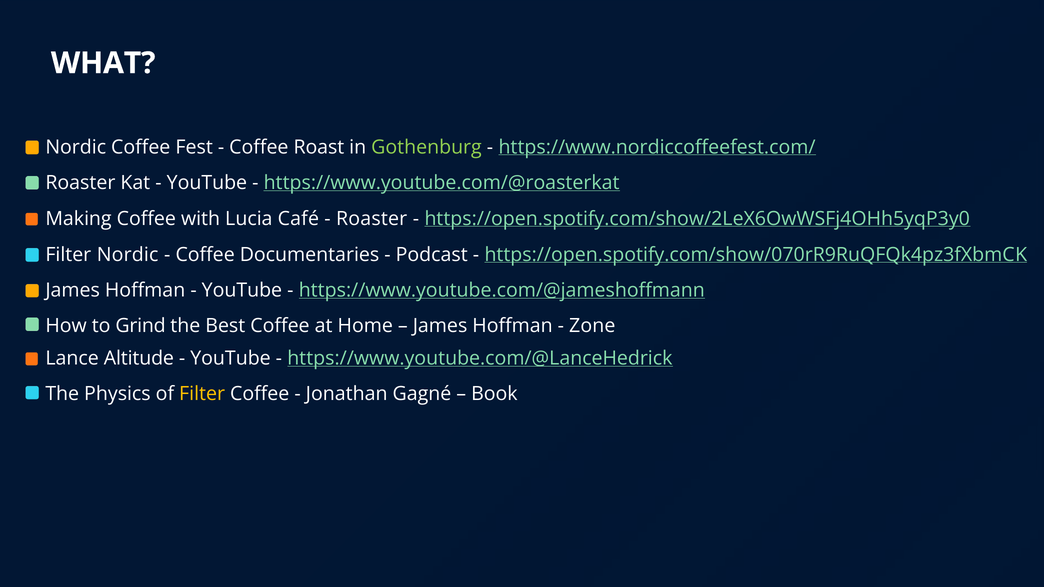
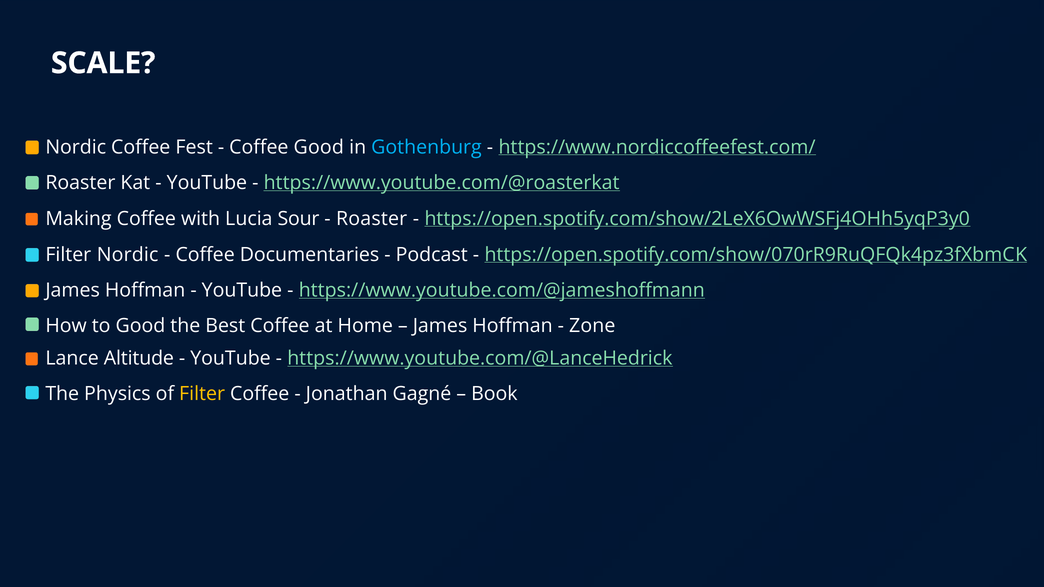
WHAT: WHAT -> SCALE (103, 63)
Coffee Roast: Roast -> Good (319, 147)
Gothenburg colour: light green -> light blue (426, 147)
Café: Café -> Sour (299, 219)
to Grind: Grind -> Good (140, 326)
